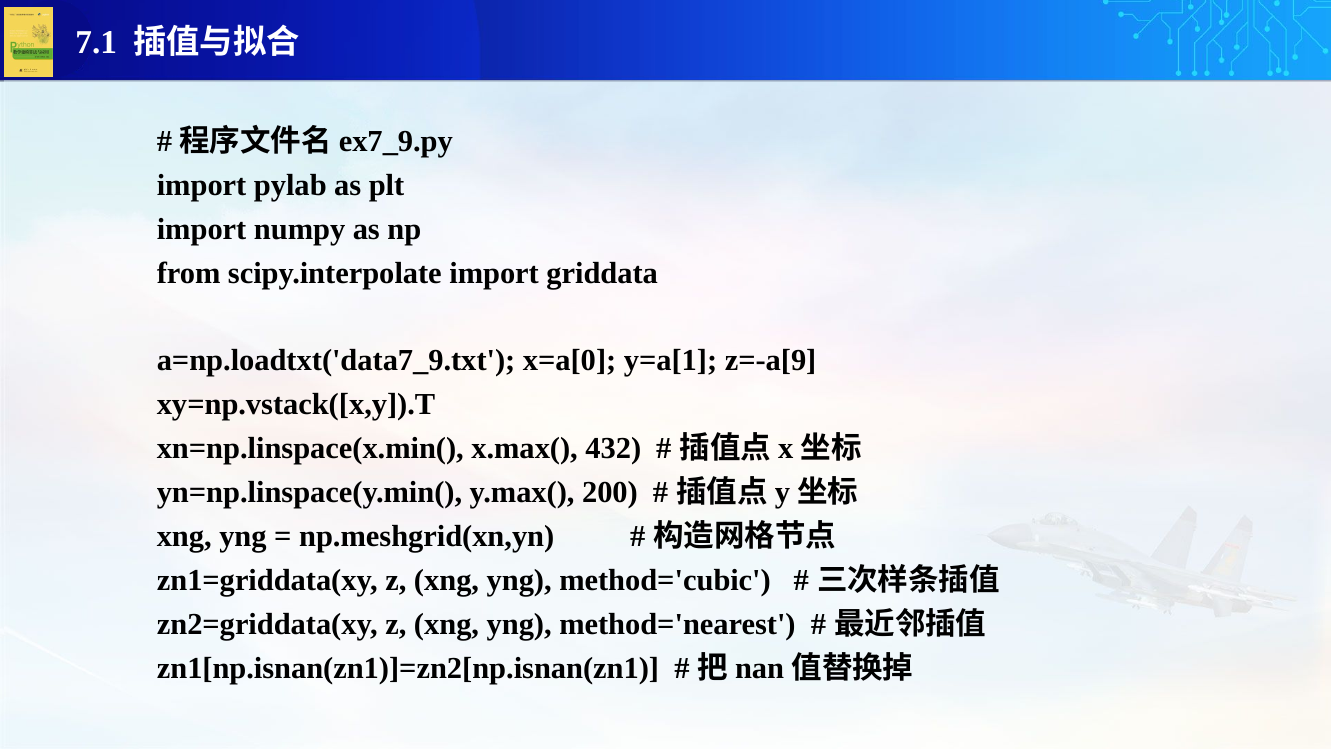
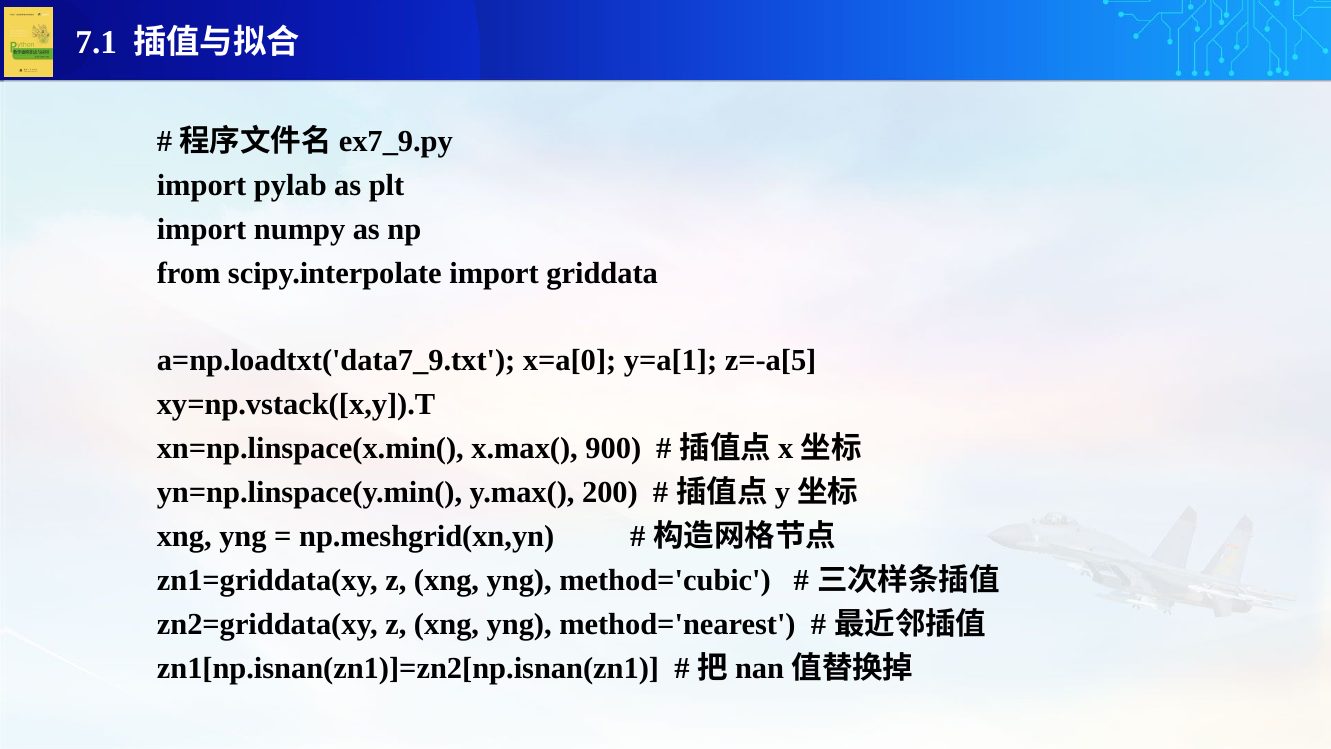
z=-a[9: z=-a[9 -> z=-a[5 (771, 361)
432: 432 -> 900 (613, 448)
